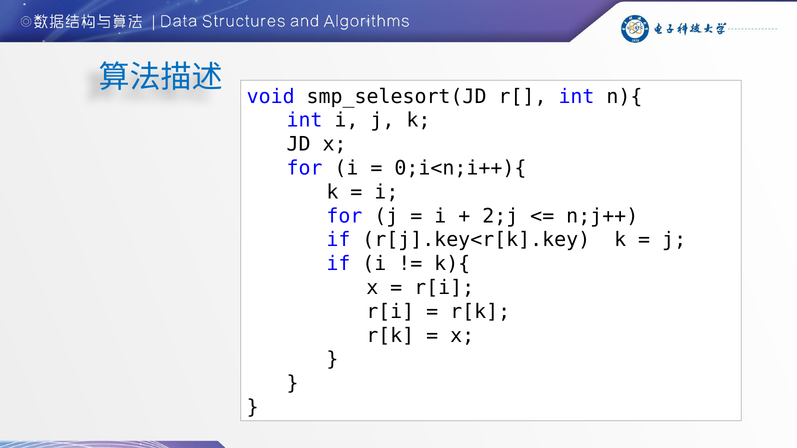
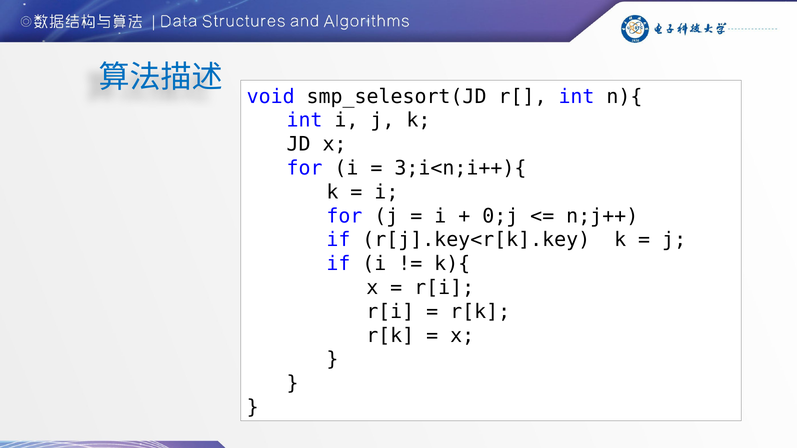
0;i<n;i++){: 0;i<n;i++){ -> 3;i<n;i++){ (460, 168)
2;j: 2;j -> 0;j (500, 216)
